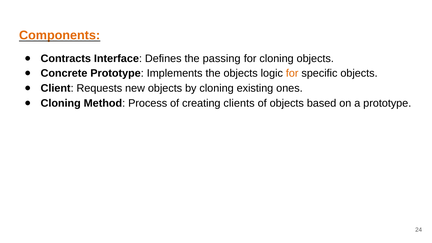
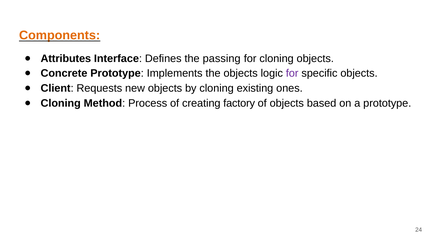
Contracts: Contracts -> Attributes (66, 58)
for colour: orange -> purple (292, 73)
clients: clients -> factory (239, 103)
